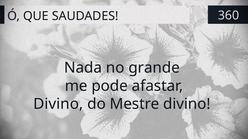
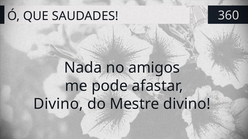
grande: grande -> amigos (154, 68)
